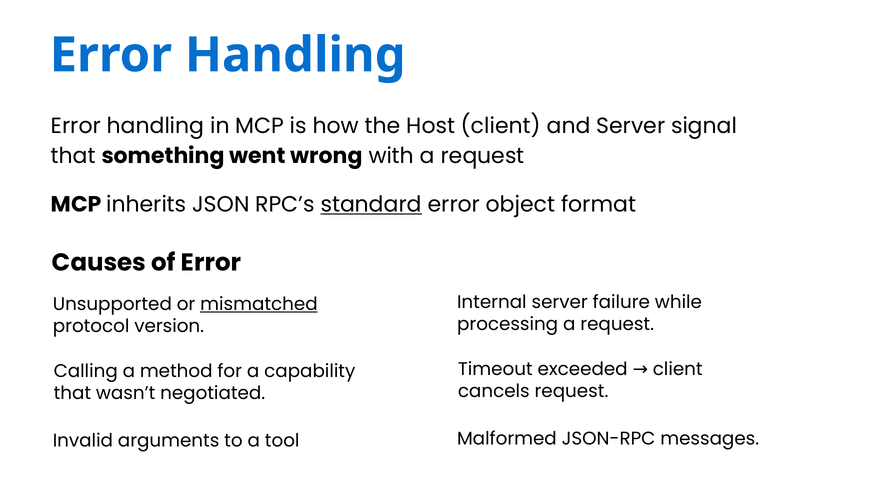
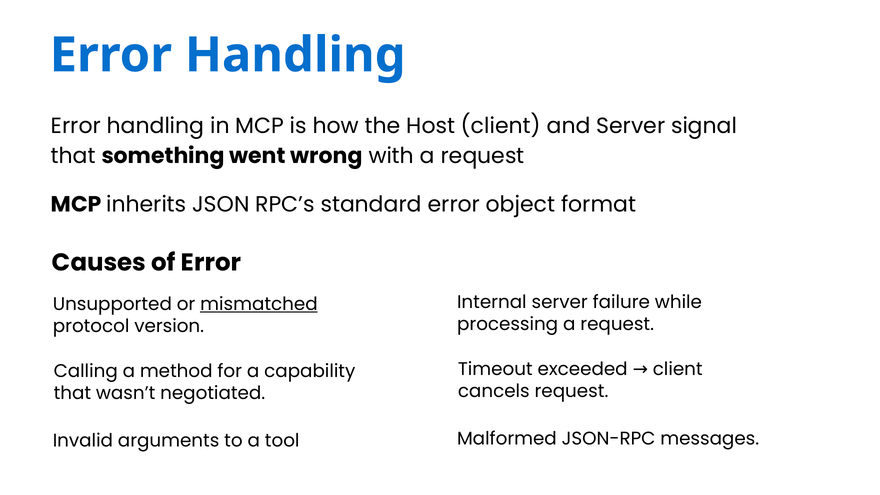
standard underline: present -> none (371, 205)
